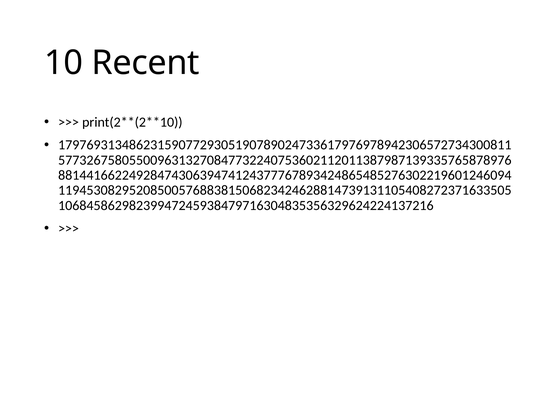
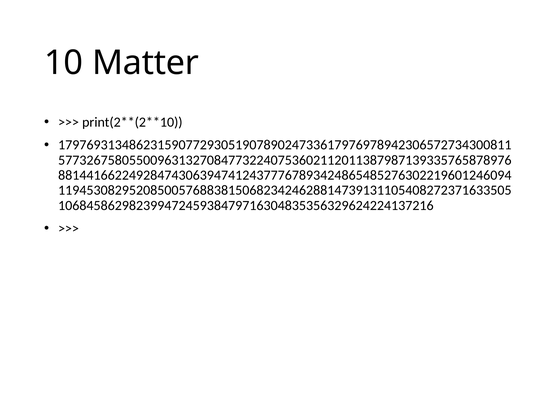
Recent: Recent -> Matter (145, 63)
